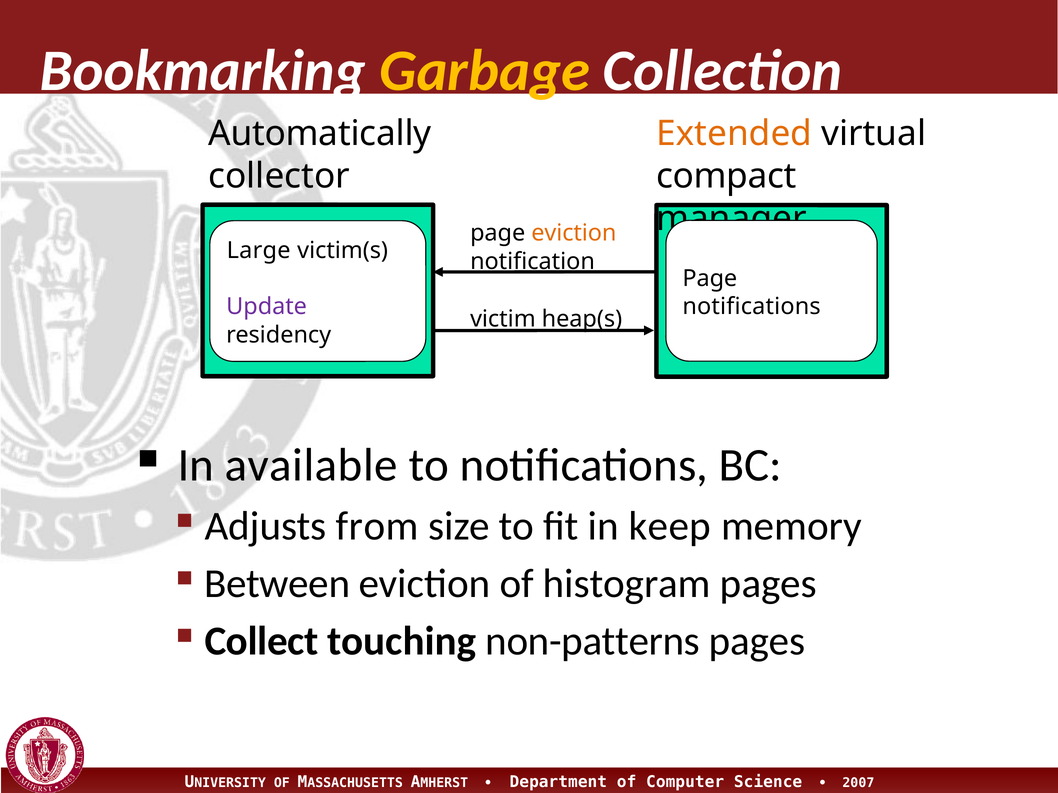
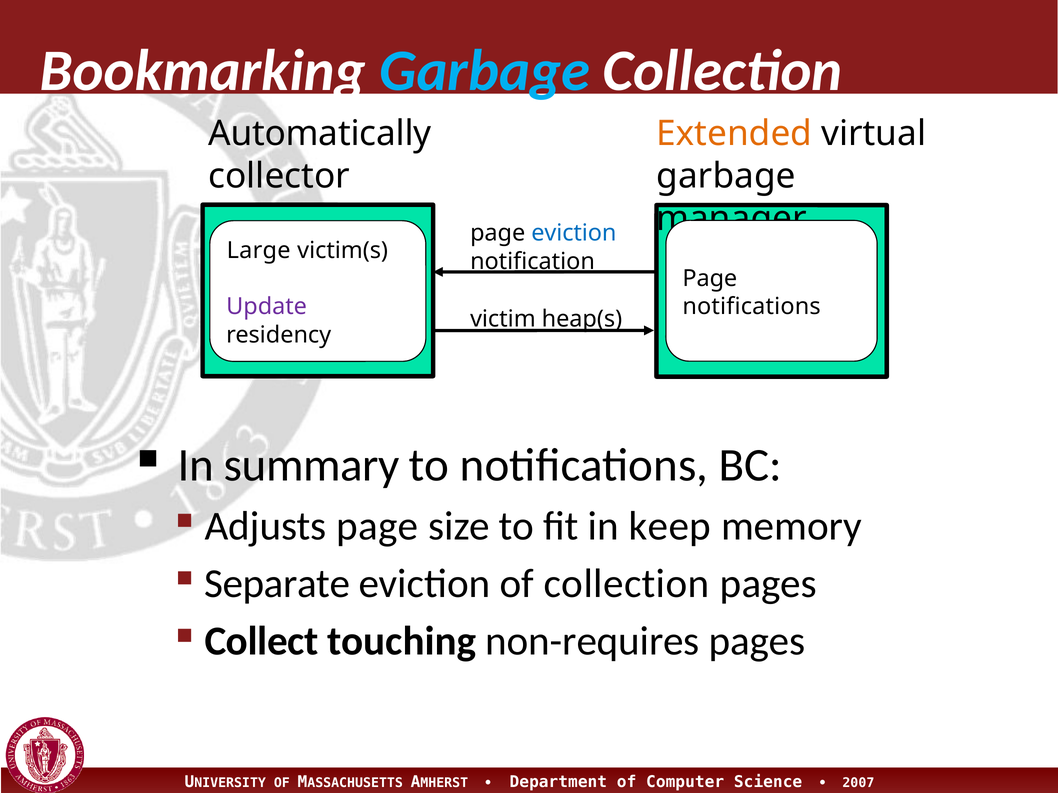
Garbage colour: yellow -> light blue (484, 71)
compact: compact -> garbage (726, 176)
eviction colour: orange -> blue (574, 233)
available: available -> summary (312, 466)
Adjusts from: from -> page (377, 526)
Between: Between -> Separate (277, 584)
of histogram: histogram -> collection (627, 584)
non-patterns: non-patterns -> non-requires (593, 642)
